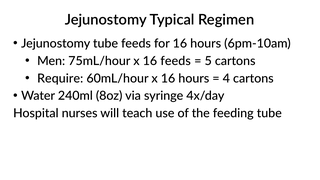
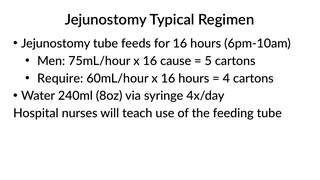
16 feeds: feeds -> cause (176, 61)
